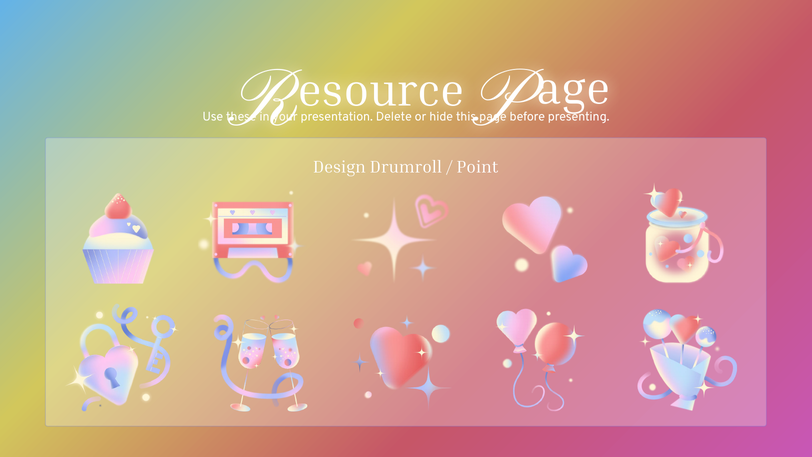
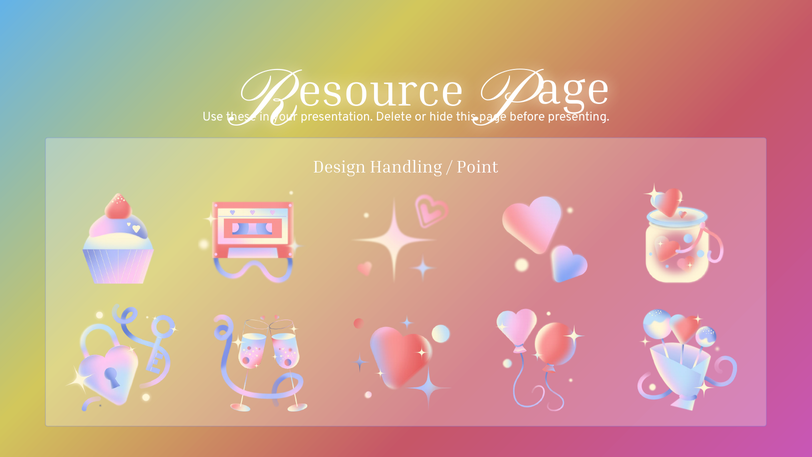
Drumroll: Drumroll -> Handling (406, 167)
